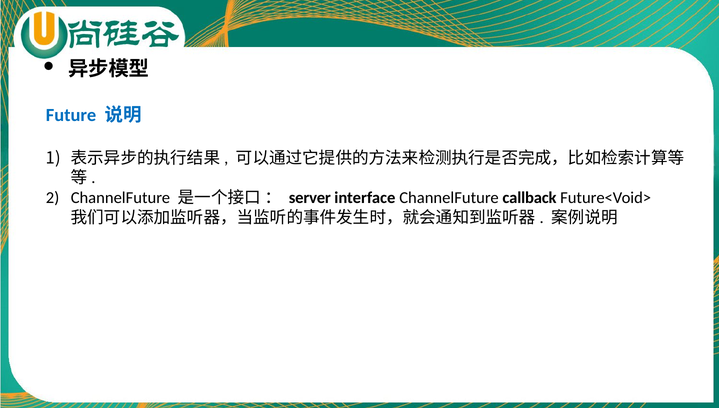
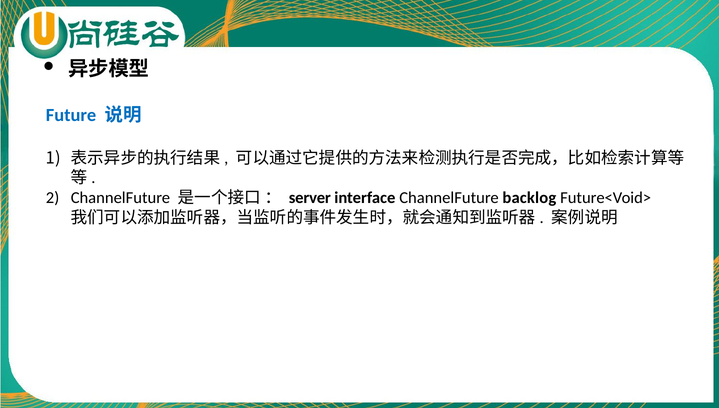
callback: callback -> backlog (529, 198)
